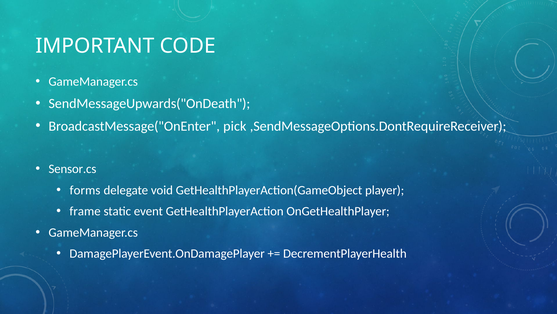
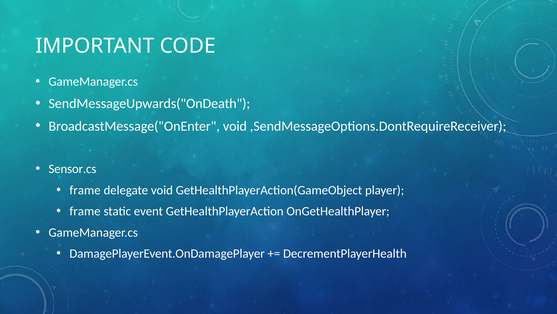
BroadcastMessage("OnEnter pick: pick -> void (235, 126)
forms: forms -> frame (85, 190)
